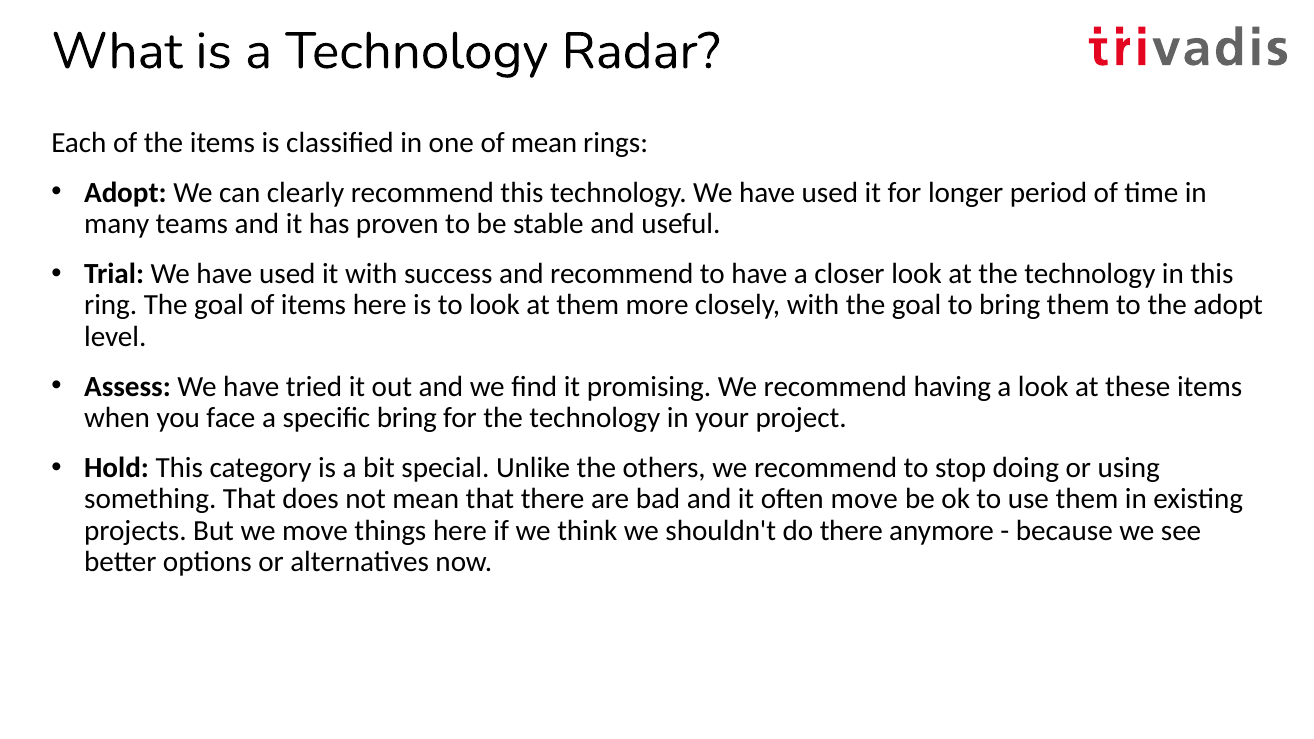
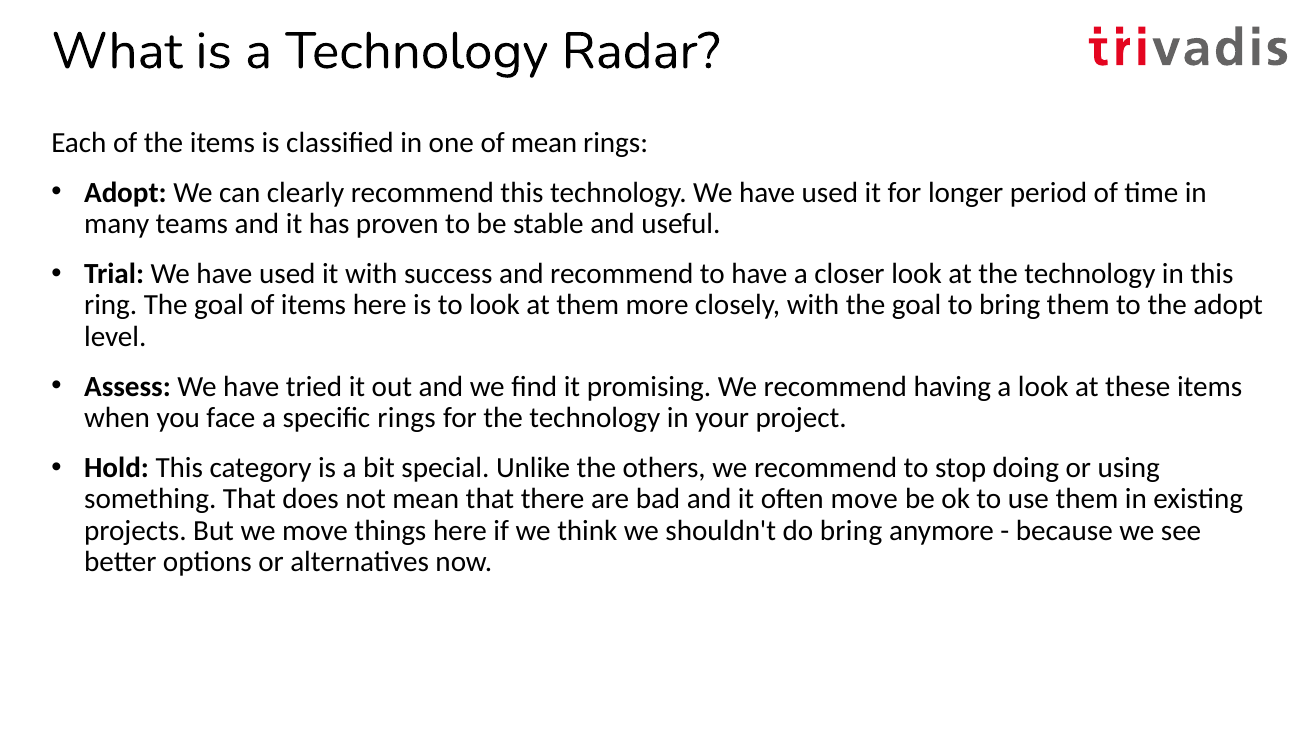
specific bring: bring -> rings (407, 418)
do there: there -> bring (851, 531)
